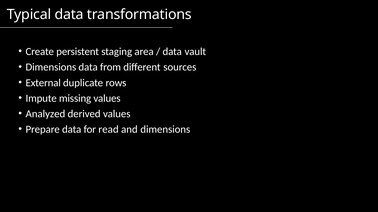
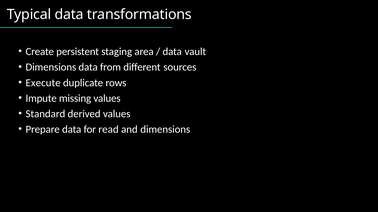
External: External -> Execute (43, 83)
Analyzed: Analyzed -> Standard (45, 114)
